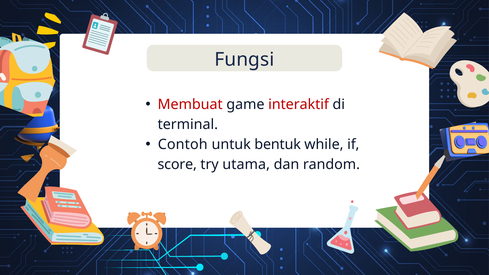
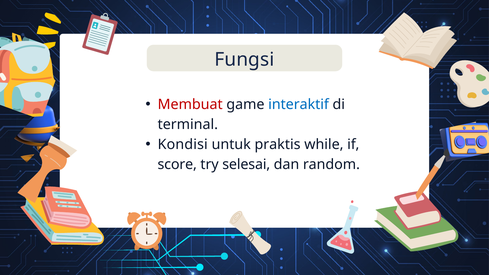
interaktif colour: red -> blue (299, 105)
Contoh: Contoh -> Kondisi (183, 145)
bentuk: bentuk -> praktis (278, 145)
utama: utama -> selesai (246, 164)
